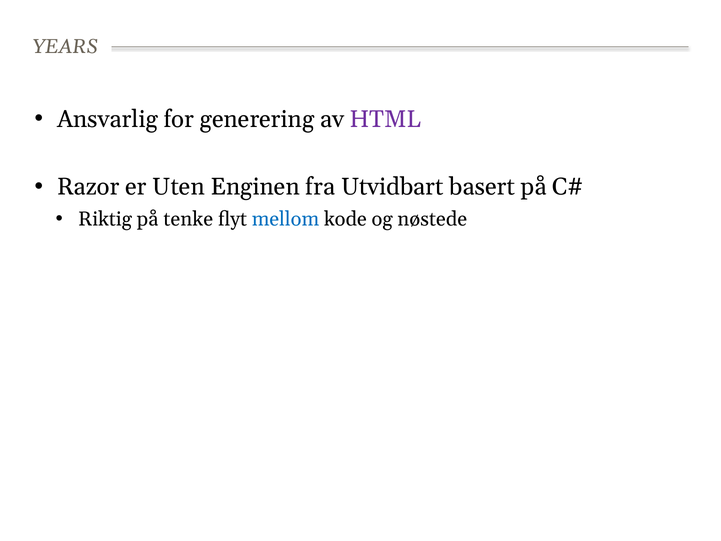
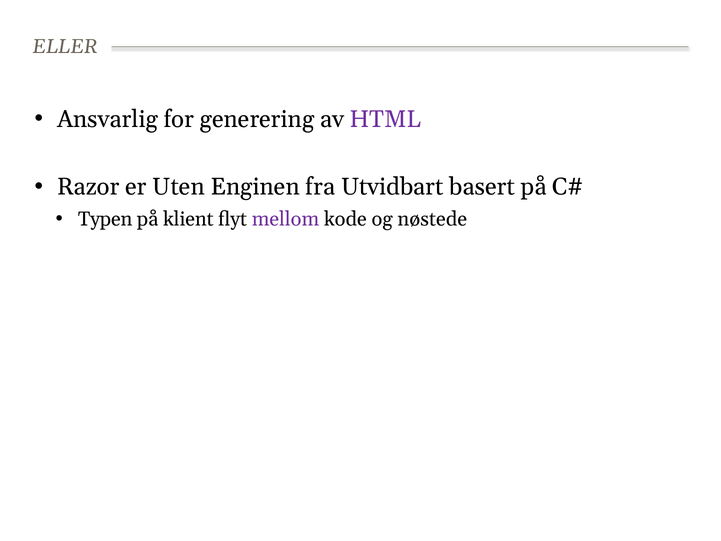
YEARS: YEARS -> ELLER (65, 46)
Riktig: Riktig -> Typen (105, 219)
tenke: tenke -> klient (188, 219)
mellom colour: blue -> purple (285, 219)
